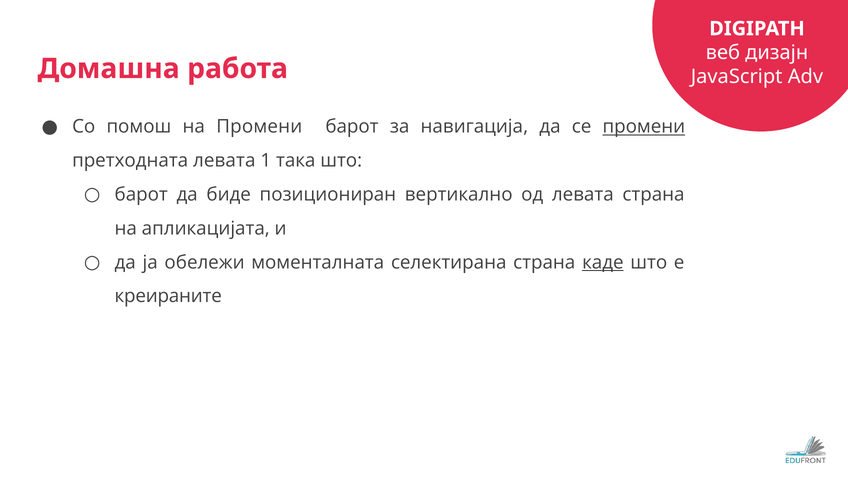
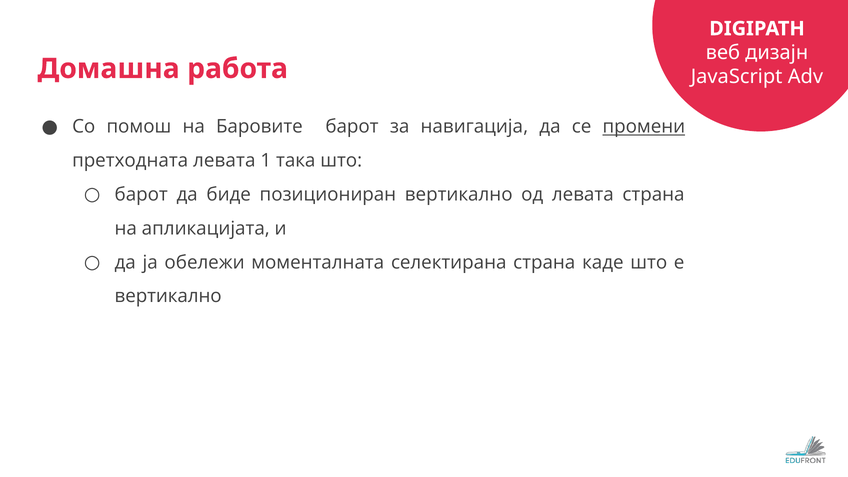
на Промени: Промени -> Баровите (259, 127)
каде underline: present -> none (603, 262)
креираните: креираните -> вертикално (168, 296)
